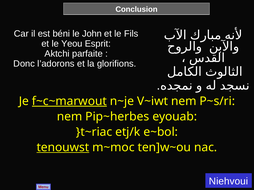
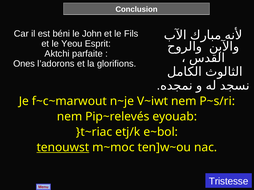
Donc: Donc -> Ones (24, 64)
f~c~marwout underline: present -> none (69, 101)
Pip~herbes: Pip~herbes -> Pip~relevés (117, 117)
Niehvoui: Niehvoui -> Tristesse (229, 182)
